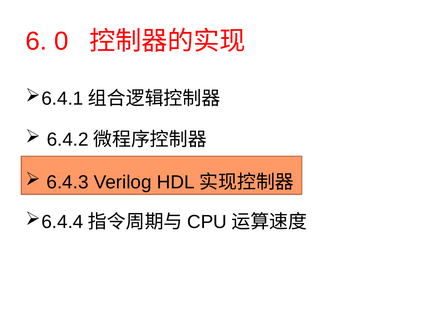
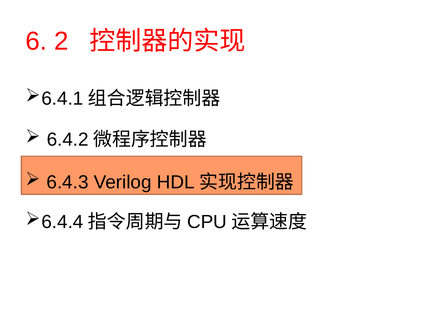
0: 0 -> 2 (62, 41)
